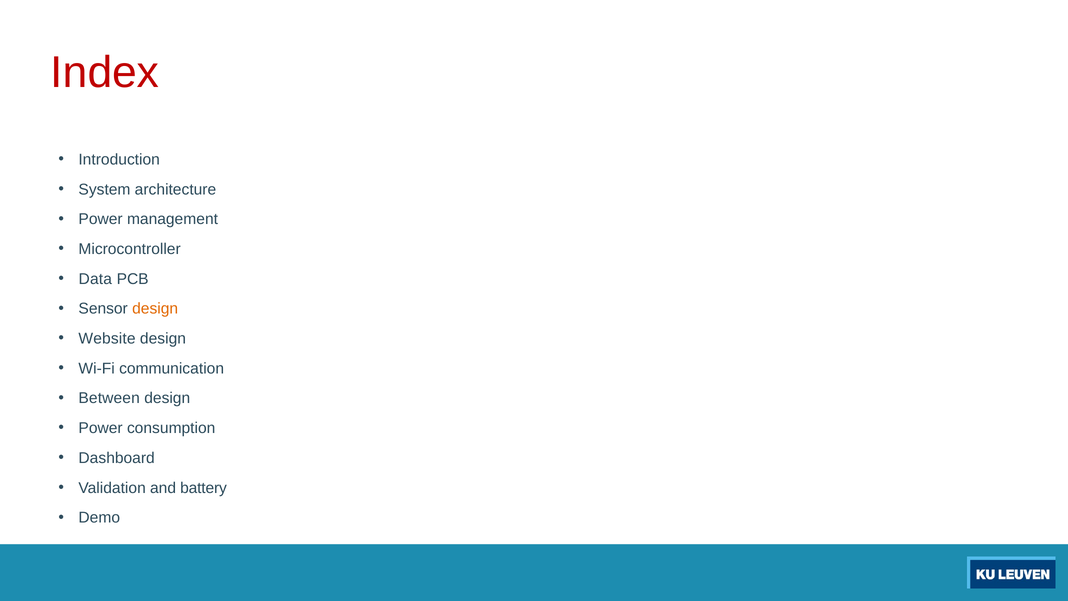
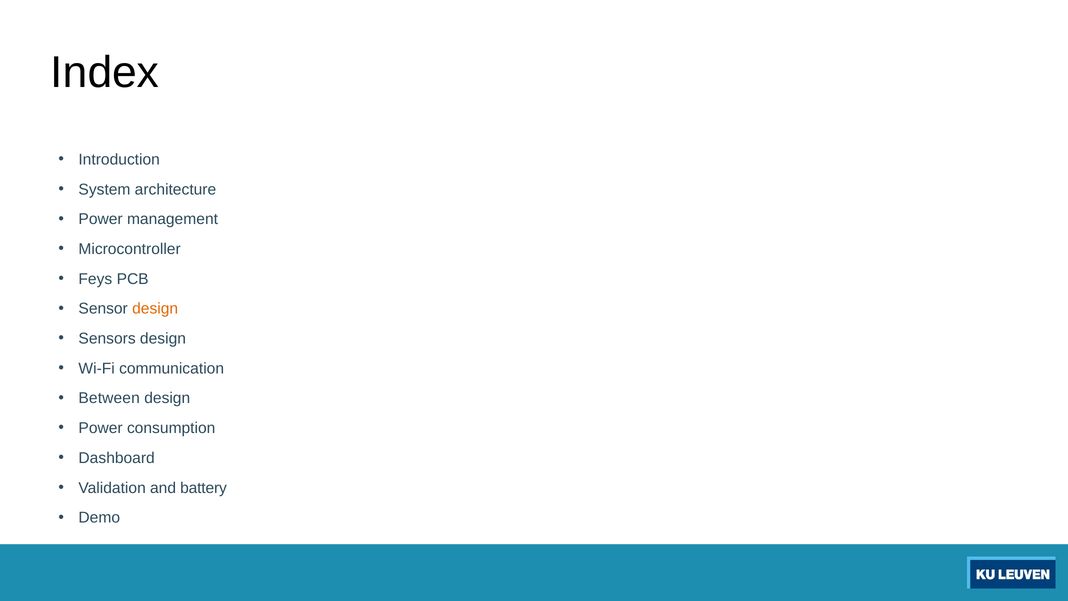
Index colour: red -> black (105, 72)
Data: Data -> Feys (95, 279)
Website: Website -> Sensors (107, 338)
